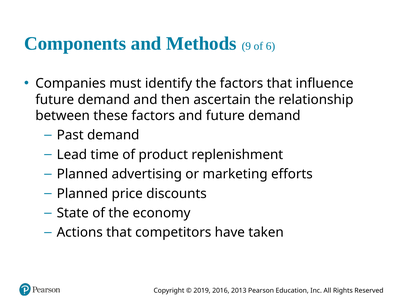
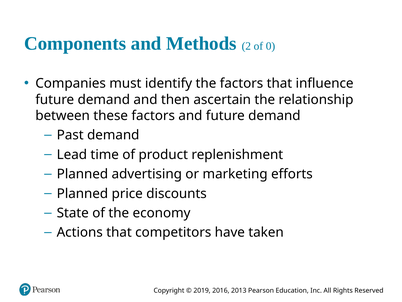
9: 9 -> 2 (246, 46)
6: 6 -> 0 (271, 46)
